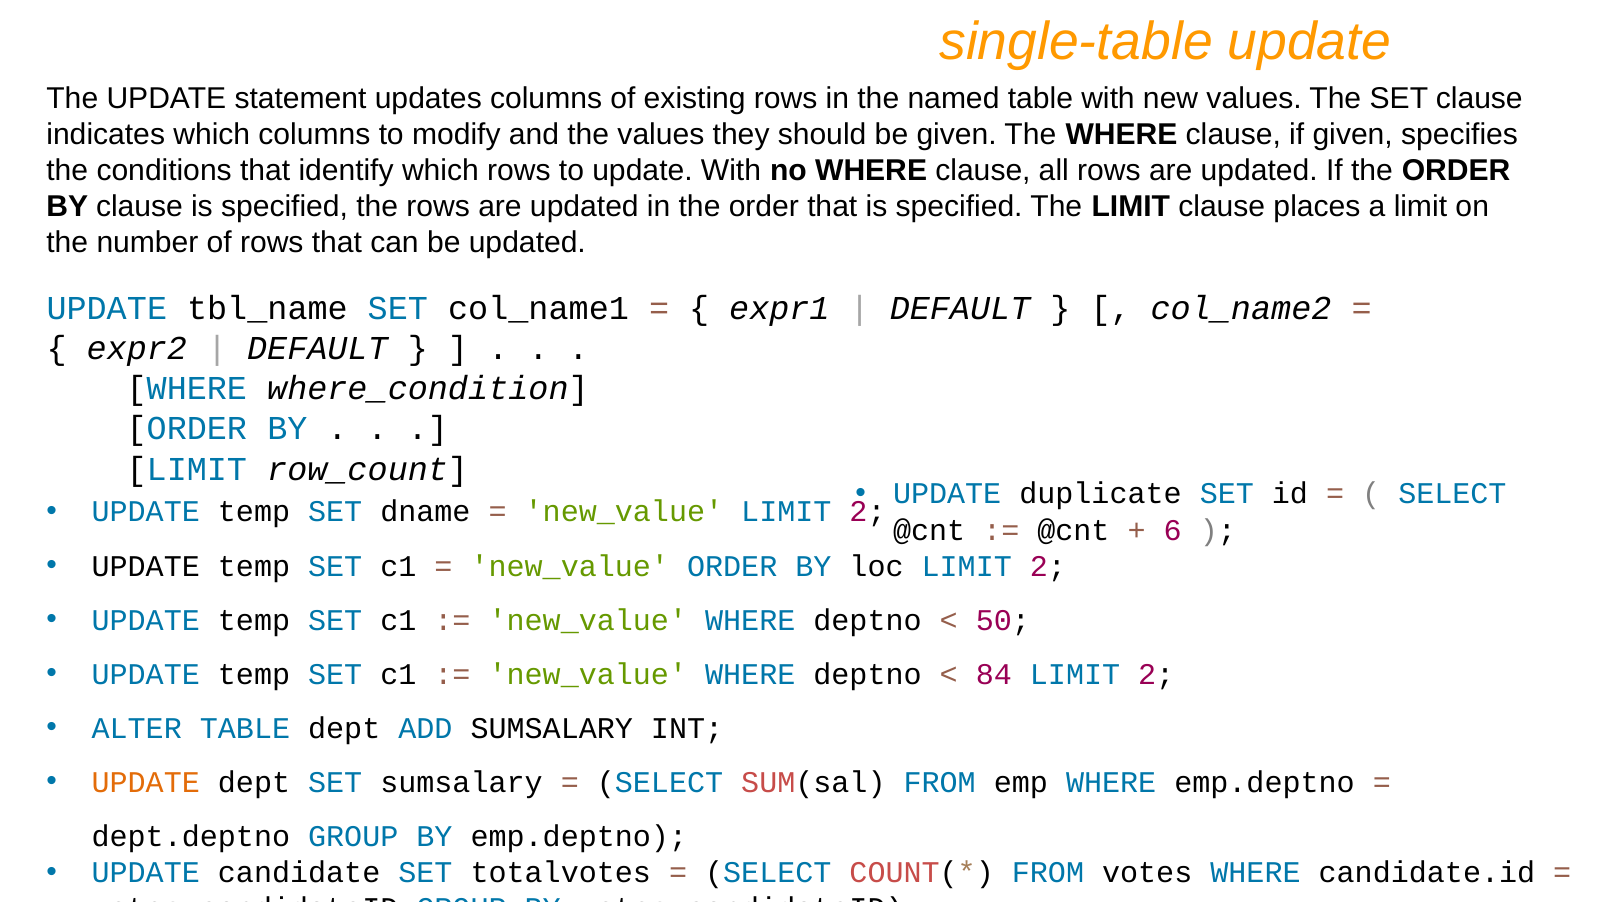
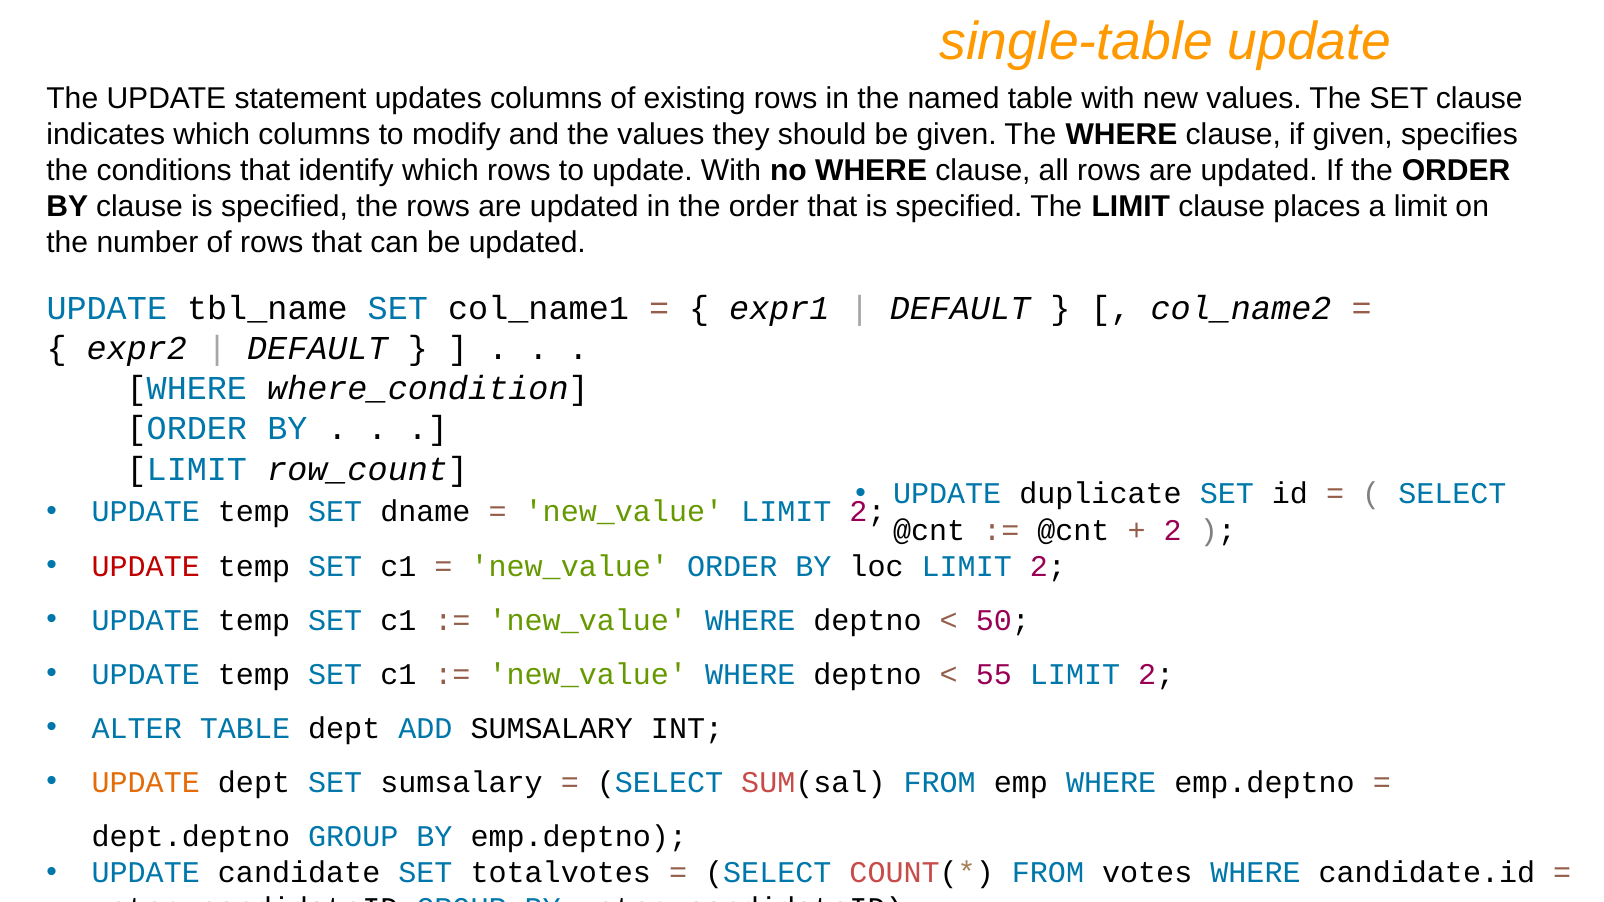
6: 6 -> 2 (1173, 530)
UPDATE colour: black -> red (146, 566)
84: 84 -> 55 (994, 675)
